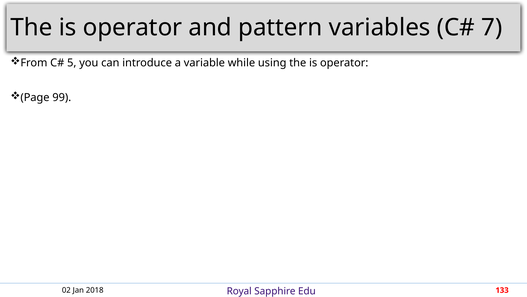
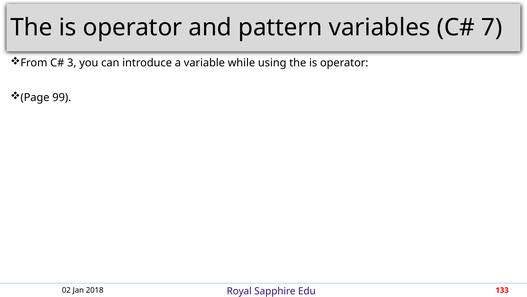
5: 5 -> 3 (72, 63)
